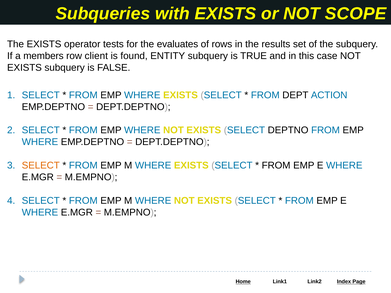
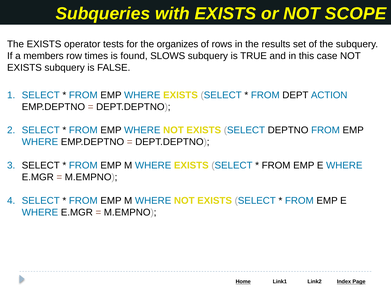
evaluates: evaluates -> organizes (178, 44)
client: client -> times (96, 56)
ENTITY: ENTITY -> SLOWS (168, 56)
SELECT colour: orange -> black (41, 166)
